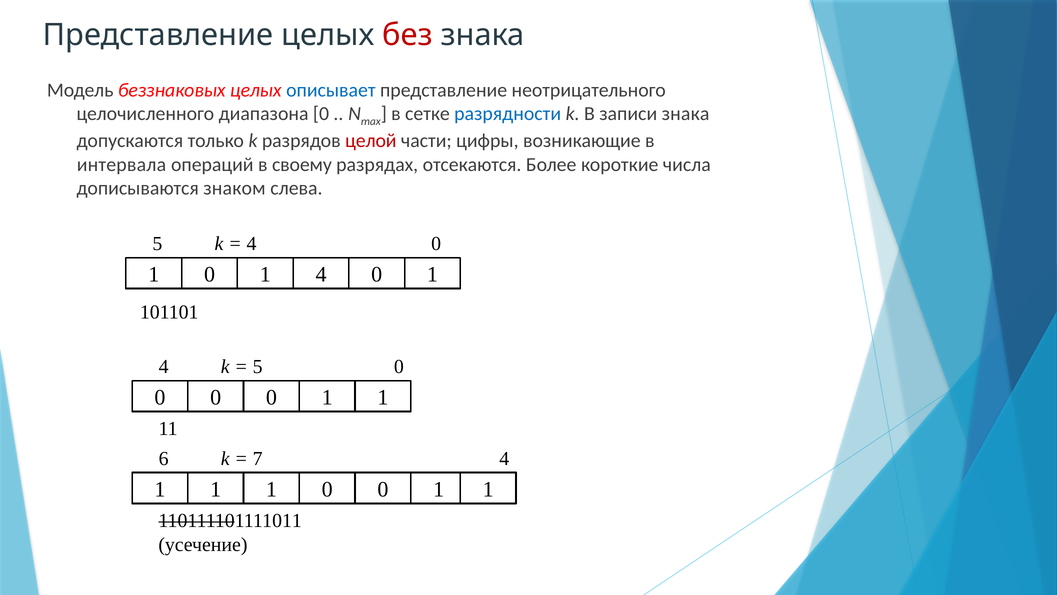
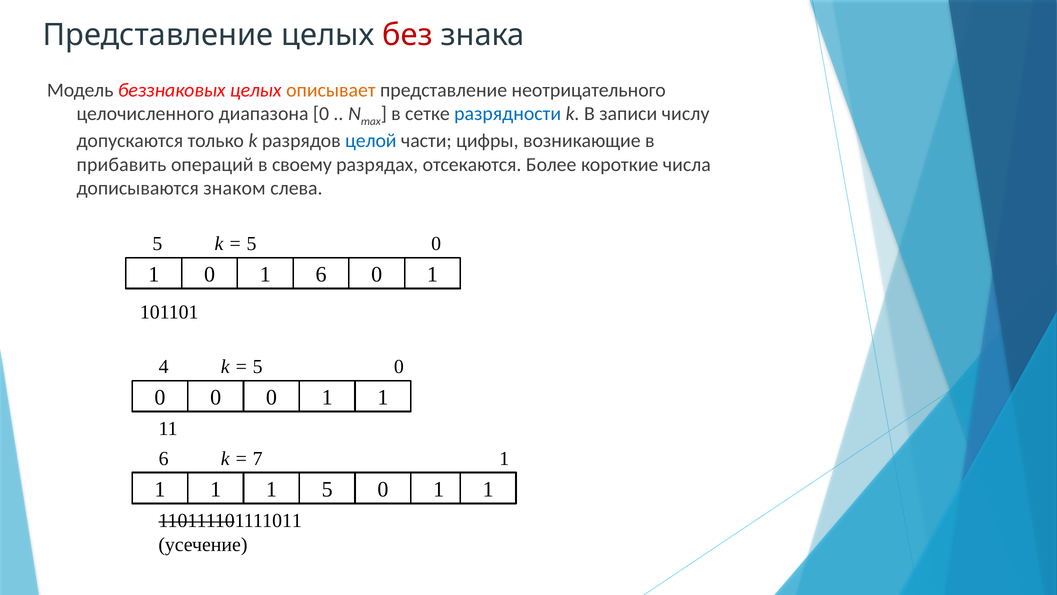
описывает colour: blue -> orange (331, 90)
записи знака: знака -> числу (686, 114)
целой colour: red -> blue (371, 141)
интервала: интервала -> прибавить (121, 164)
4: 4 -> 5 (252, 244)
1 0 1 4: 4 -> 6 (321, 274)
7 4: 4 -> 1 (504, 458)
1 1 0: 0 -> 5 (327, 489)
